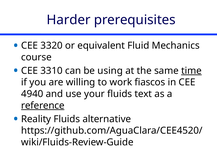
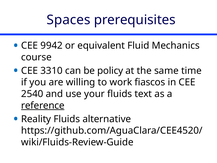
Harder: Harder -> Spaces (69, 20)
3320: 3320 -> 9942 (52, 46)
using: using -> policy (110, 71)
time underline: present -> none (191, 71)
4940: 4940 -> 2540 (32, 94)
